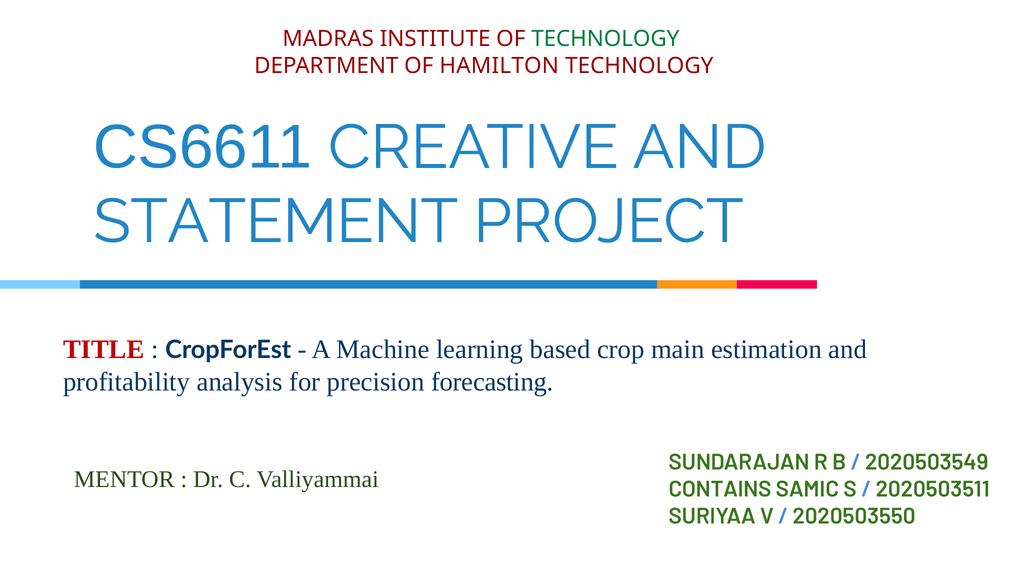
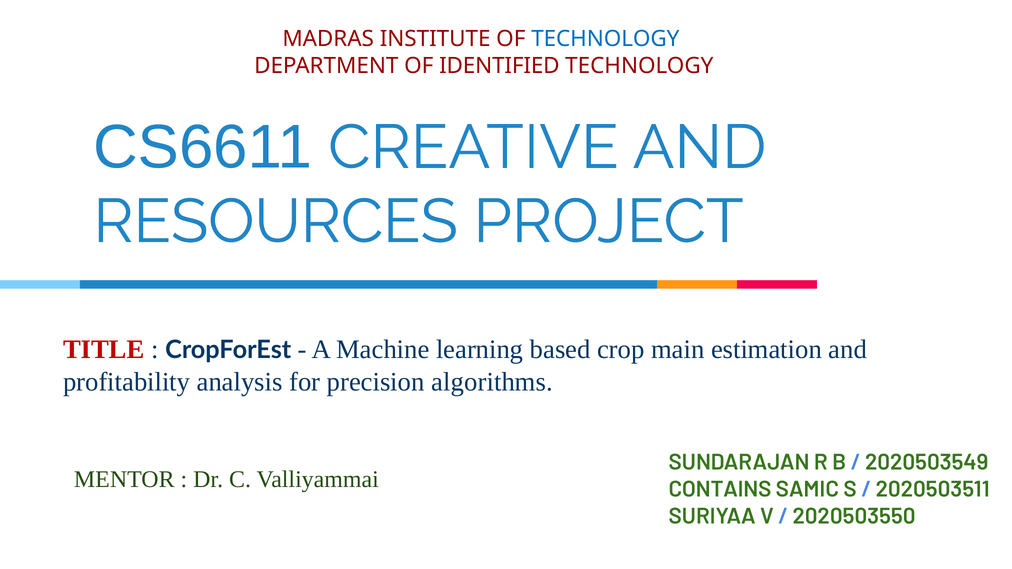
TECHNOLOGY colour: green -> blue (605, 39)
HAMILTON: HAMILTON -> IDENTIFIED (499, 66)
STATEMENT: STATEMENT -> RESOURCES (276, 222)
forecasting: forecasting -> algorithms (492, 382)
